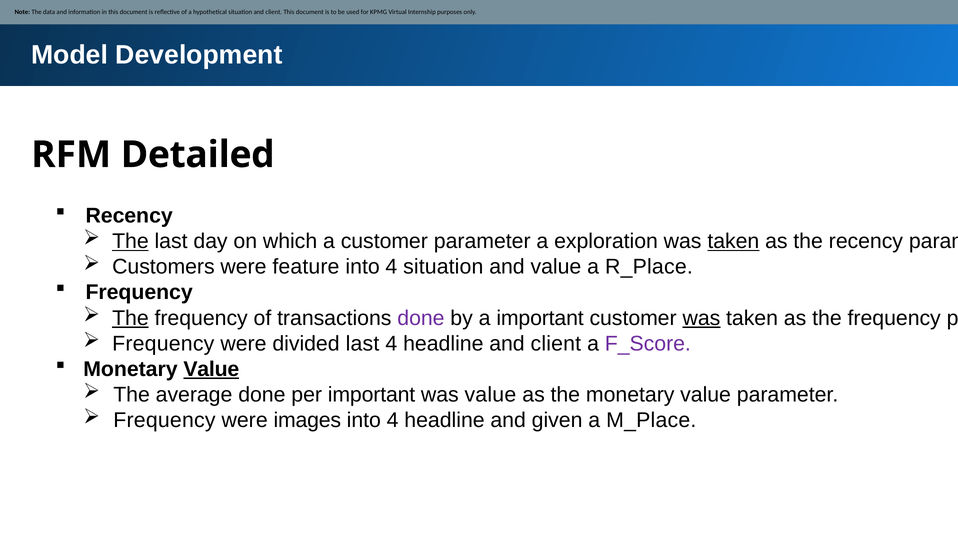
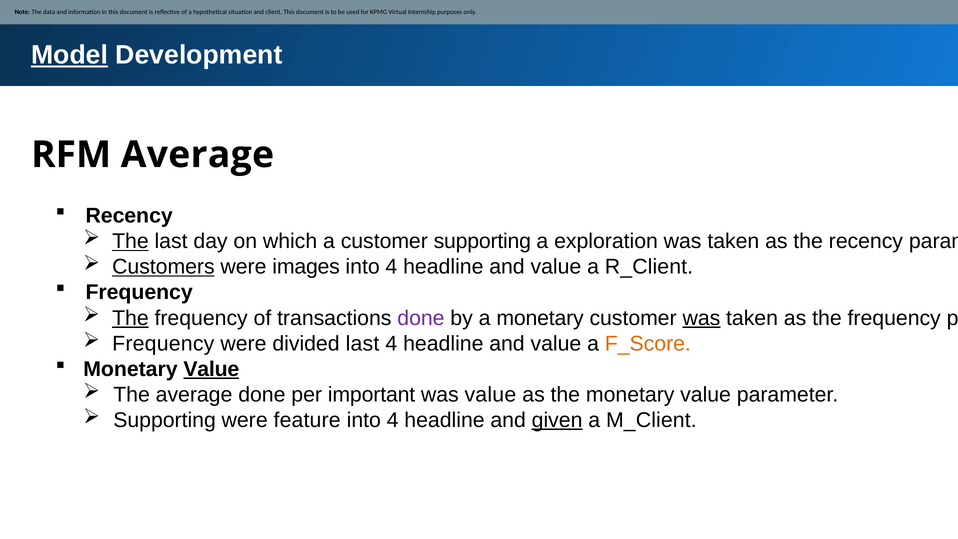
Model underline: none -> present (70, 55)
RFM Detailed: Detailed -> Average (197, 155)
customer parameter: parameter -> supporting (482, 241)
taken underline: present -> none (733, 241)
Customers underline: none -> present (163, 267)
feature: feature -> images (306, 267)
situation: situation -> headline (443, 267)
R_Place: R_Place -> R_Client (649, 267)
a important: important -> monetary (540, 318)
client: client -> value (556, 343)
F_Score colour: purple -> orange (648, 343)
Frequency: Frequency -> Supporting (165, 420)
images: images -> feature (307, 420)
given underline: none -> present (557, 420)
M_Place: M_Place -> M_Client (651, 420)
